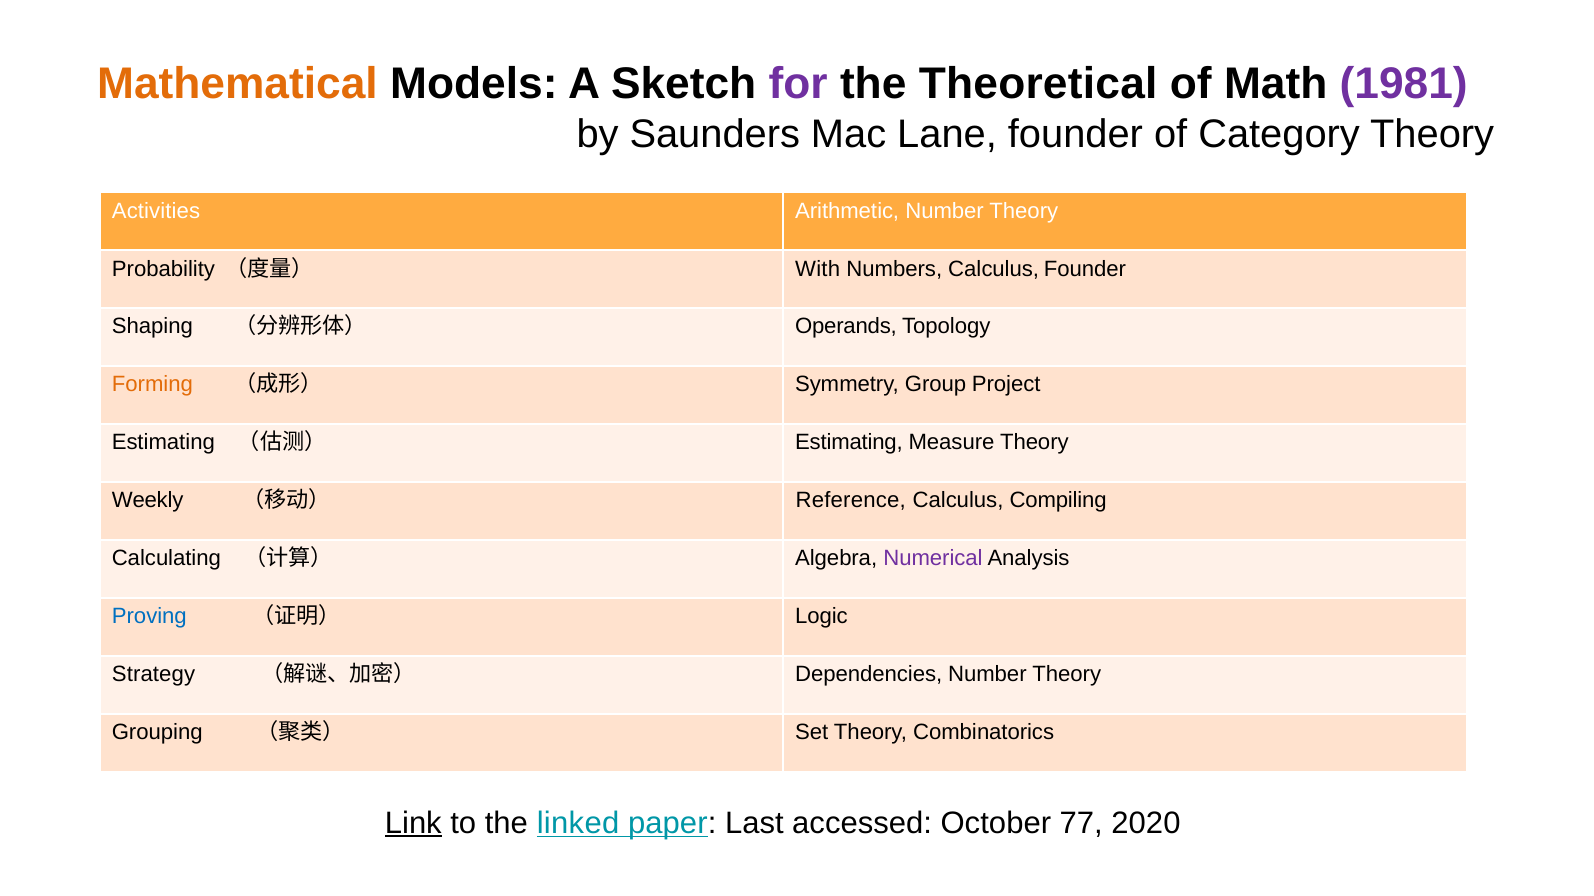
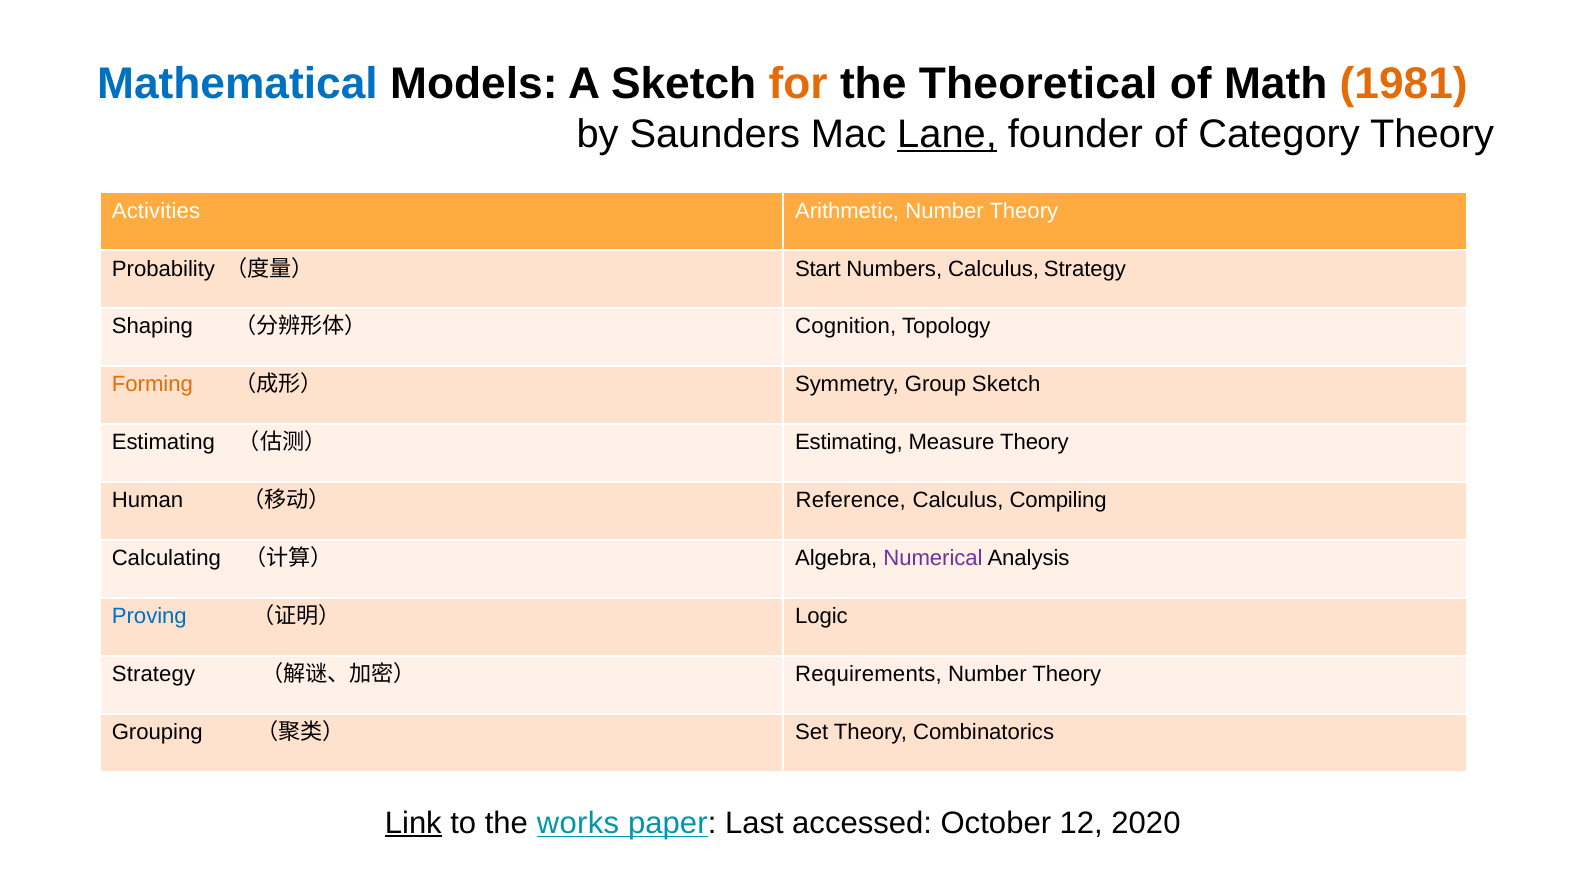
Mathematical colour: orange -> blue (237, 84)
for colour: purple -> orange (798, 84)
1981 colour: purple -> orange (1404, 84)
Lane underline: none -> present (947, 134)
With: With -> Start (818, 269)
Calculus Founder: Founder -> Strategy (1085, 269)
Operands: Operands -> Cognition (846, 327)
Group Project: Project -> Sketch (1006, 385)
Weekly: Weekly -> Human (148, 501)
Dependencies: Dependencies -> Requirements (869, 675)
linked: linked -> works (578, 823)
77: 77 -> 12 (1081, 823)
